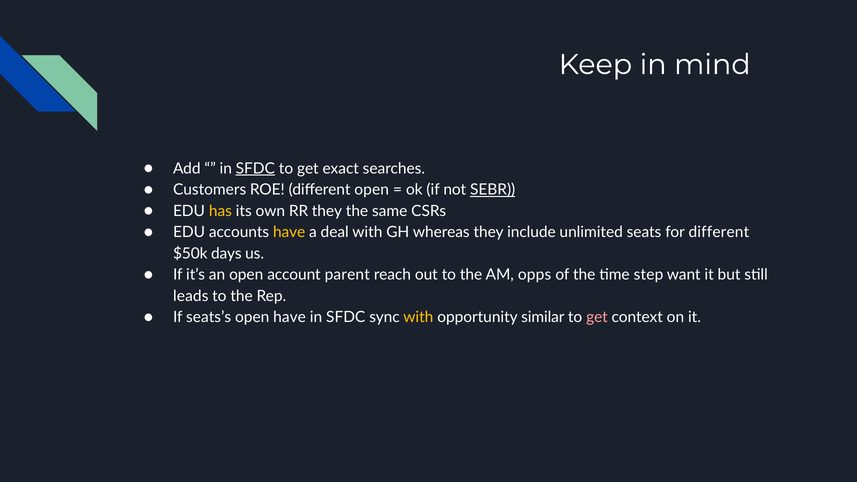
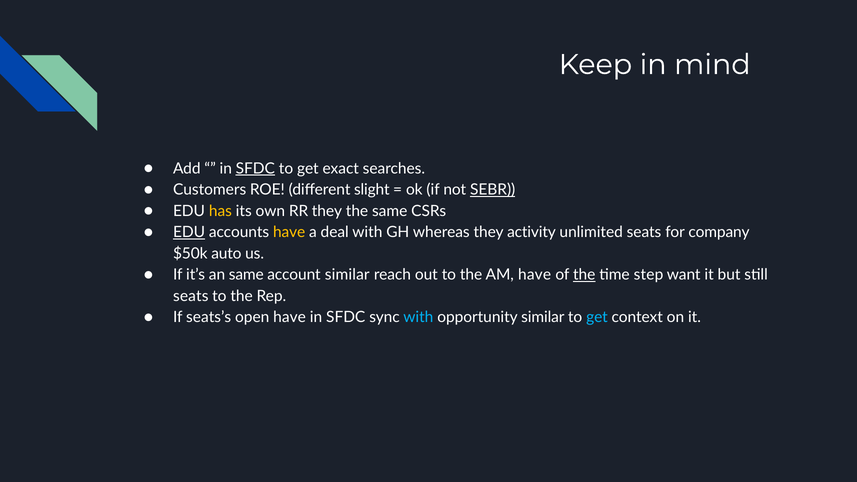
different open: open -> slight (372, 190)
EDU underline: none -> present (189, 232)
include: include -> activity (531, 232)
for different: different -> company (719, 232)
days: days -> auto (226, 254)
an open: open -> same (246, 275)
account parent: parent -> similar (347, 275)
AM opps: opps -> have (535, 275)
the underline: none -> present (584, 275)
leads: leads -> seats (191, 296)
with colour: yellow -> light blue (418, 317)
get colour: pink -> light blue (597, 317)
